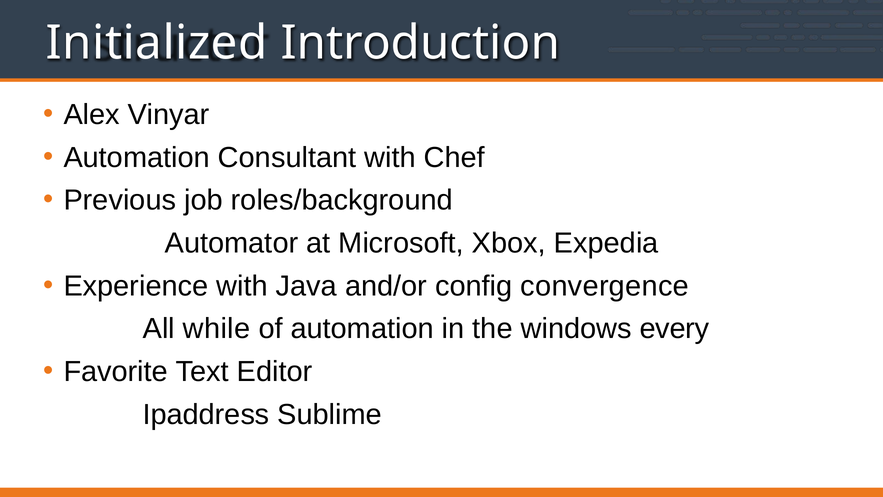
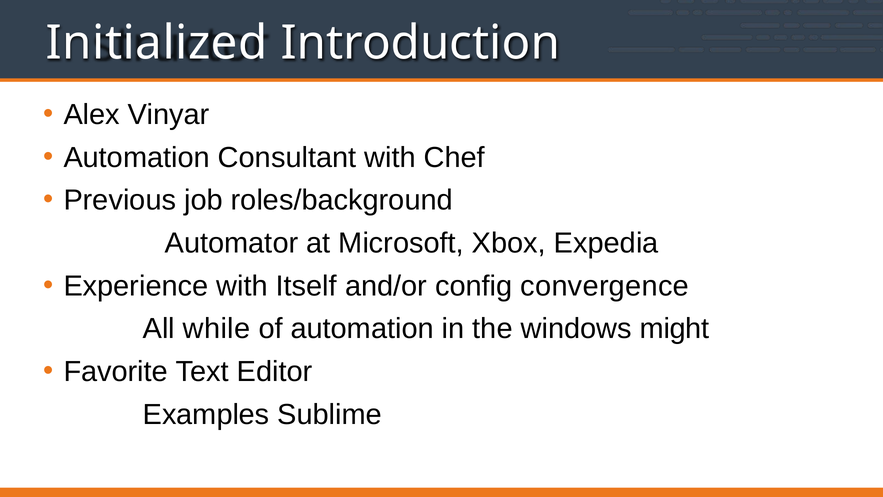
Java: Java -> Itself (306, 286)
every: every -> might (675, 329)
Ipaddress: Ipaddress -> Examples (206, 414)
